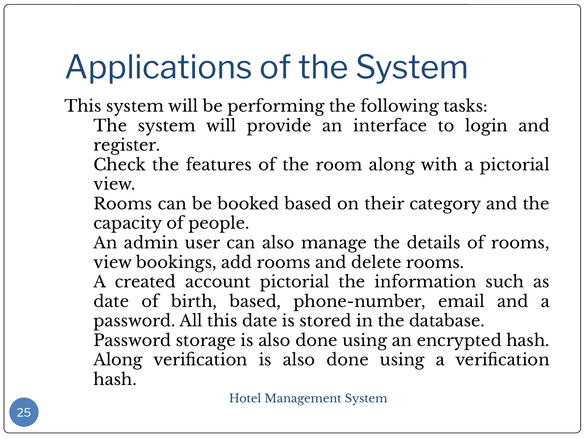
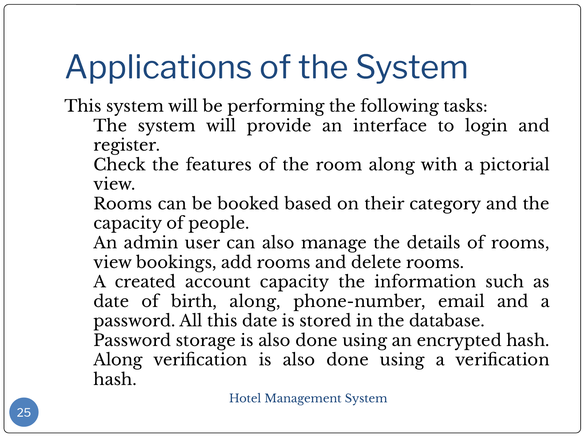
account pictorial: pictorial -> capacity (295, 282)
birth based: based -> along (255, 302)
